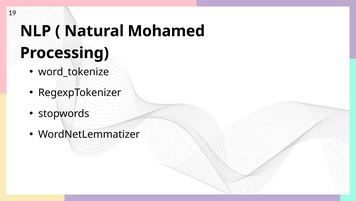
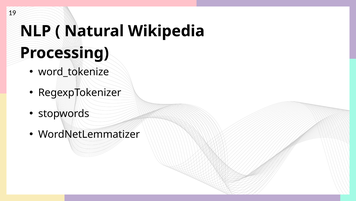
Mohamed: Mohamed -> Wikipedia (166, 31)
